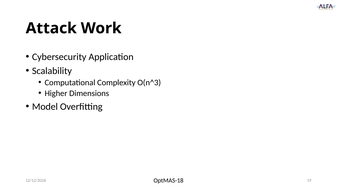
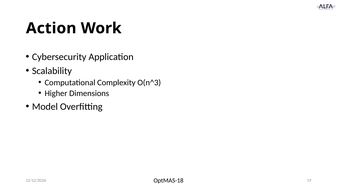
Attack: Attack -> Action (51, 28)
